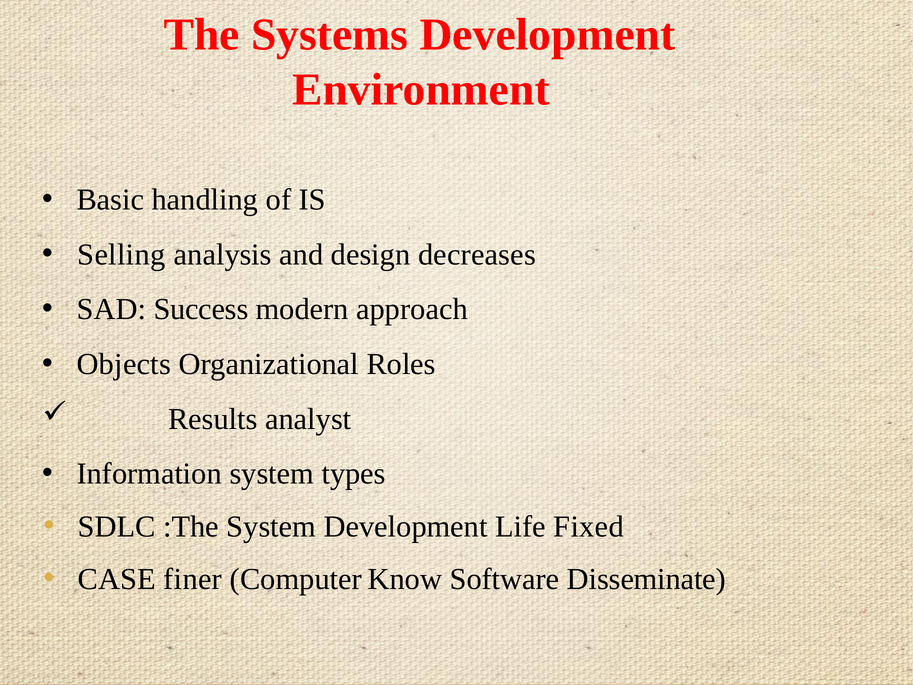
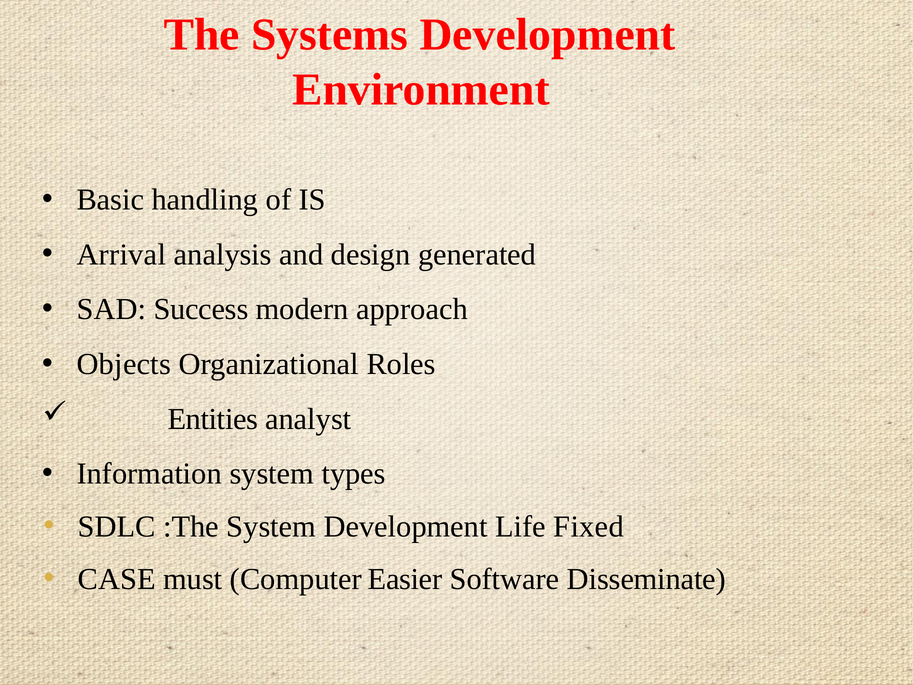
Selling: Selling -> Arrival (121, 255)
decreases: decreases -> generated (477, 255)
Results: Results -> Entities (213, 419)
finer: finer -> must (193, 579)
Know: Know -> Easier (405, 579)
